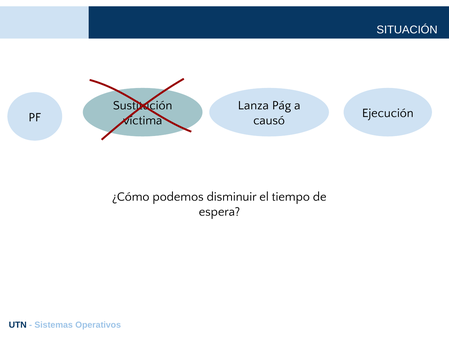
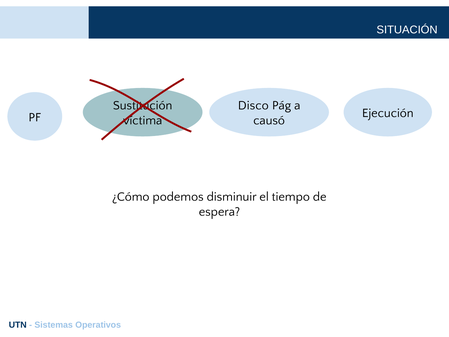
Lanza: Lanza -> Disco (253, 105)
